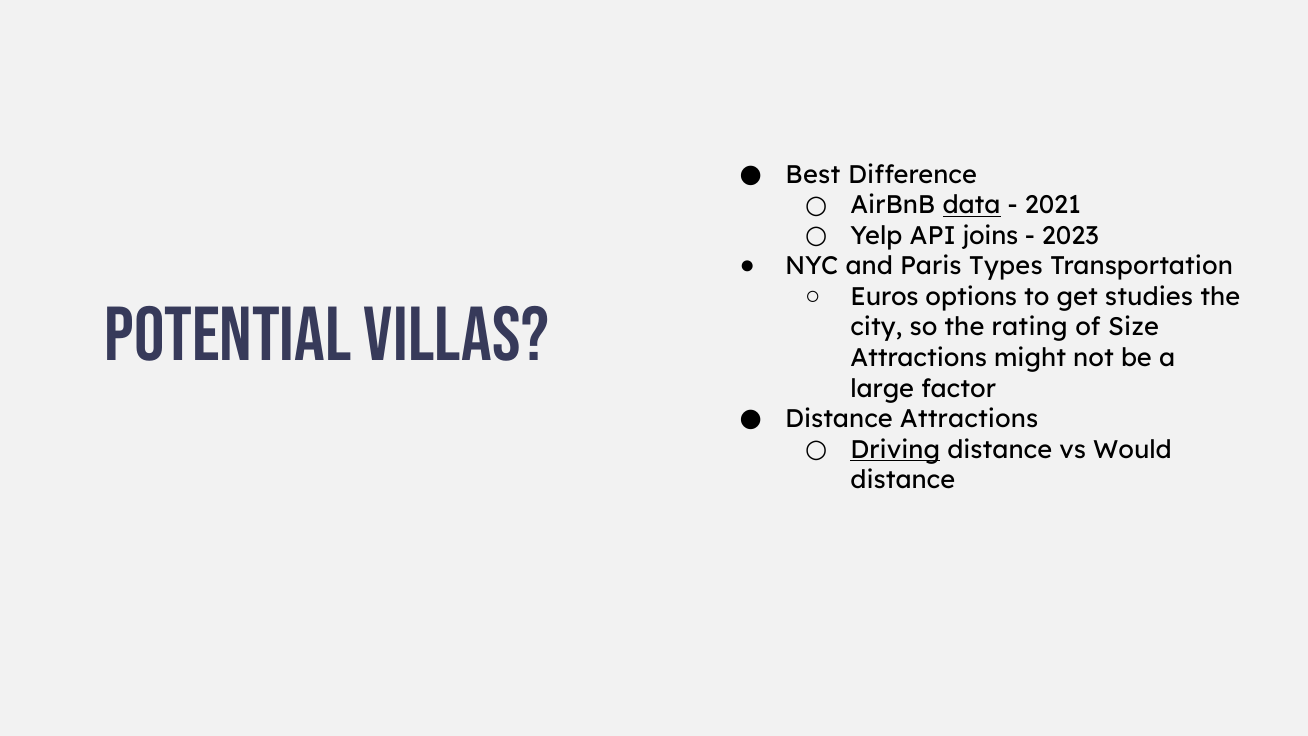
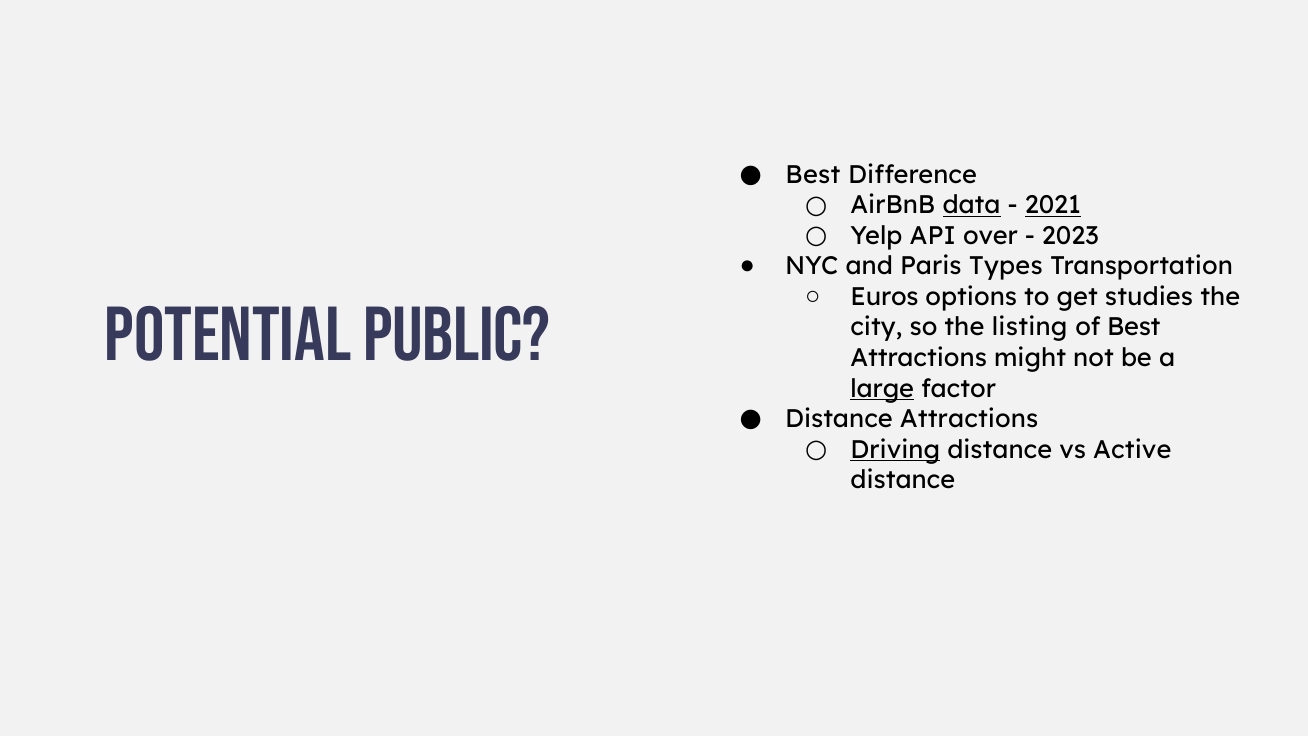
2021 underline: none -> present (1053, 205)
joins: joins -> over (990, 236)
Villas: Villas -> Public (457, 335)
rating: rating -> listing (1030, 327)
of Size: Size -> Best (1134, 327)
large underline: none -> present (882, 388)
Would: Would -> Active (1132, 450)
